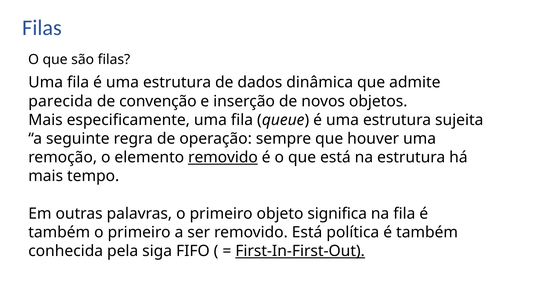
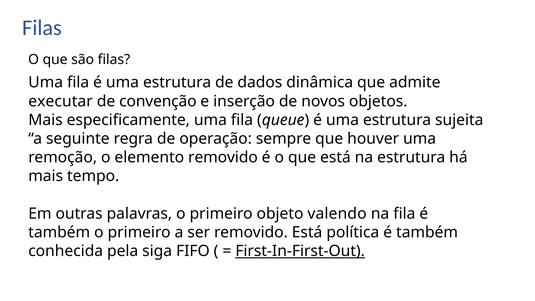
parecida: parecida -> executar (61, 101)
removido underline: present -> none (223, 157)
significa: significa -> valendo (337, 214)
